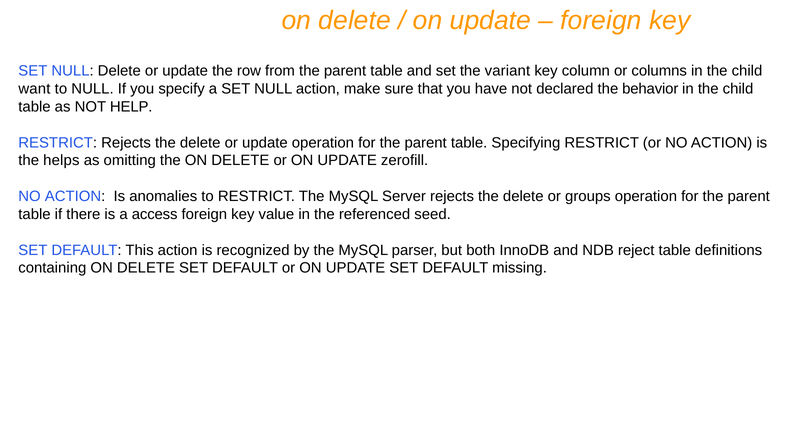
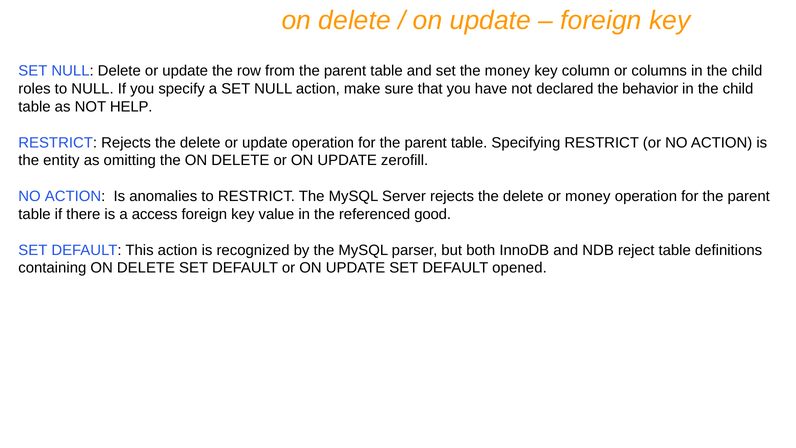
the variant: variant -> money (507, 71)
want: want -> roles (34, 89)
helps: helps -> entity (61, 160)
or groups: groups -> money (588, 196)
seed: seed -> good (433, 214)
missing: missing -> opened (519, 268)
